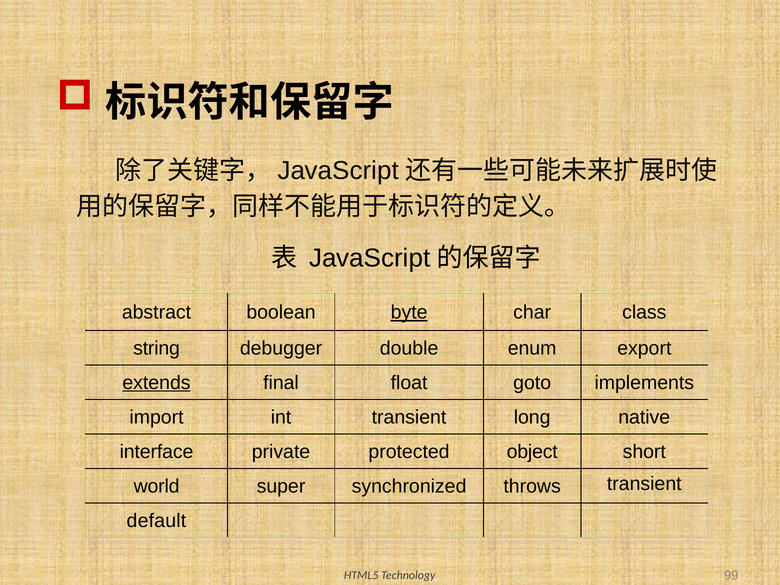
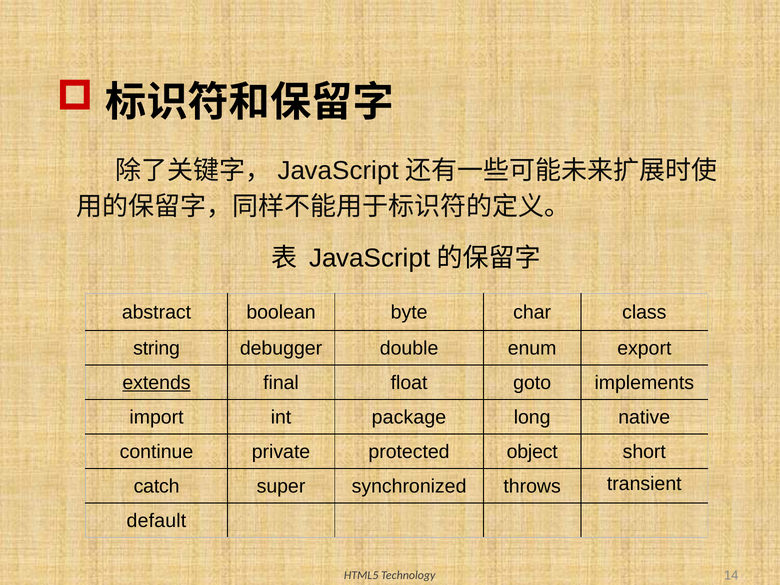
byte underline: present -> none (409, 312)
int transient: transient -> package (409, 417)
interface: interface -> continue (156, 452)
world: world -> catch (157, 486)
99: 99 -> 14 (731, 575)
